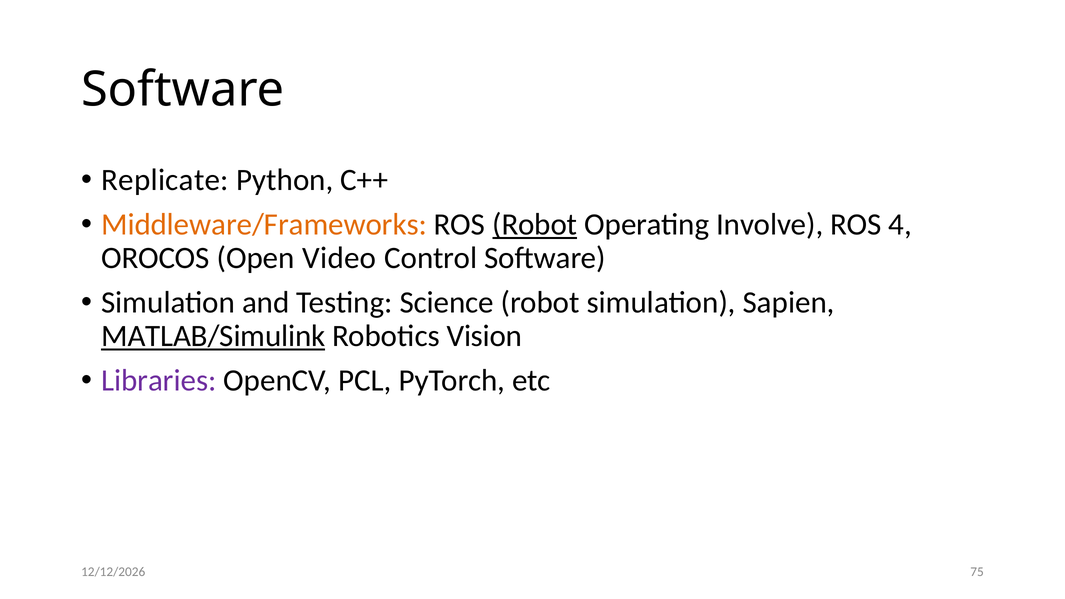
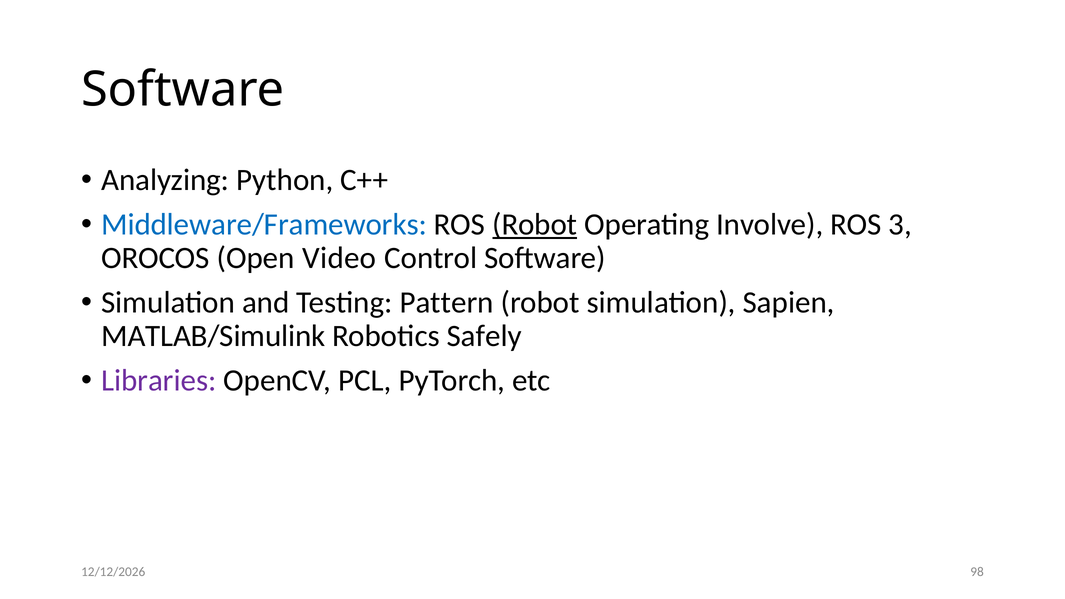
Replicate: Replicate -> Analyzing (165, 180)
Middleware/Frameworks colour: orange -> blue (264, 225)
4: 4 -> 3 (900, 225)
Science: Science -> Pattern (447, 303)
MATLAB/Simulink underline: present -> none (213, 336)
Vision: Vision -> Safely (484, 336)
75: 75 -> 98 (977, 572)
